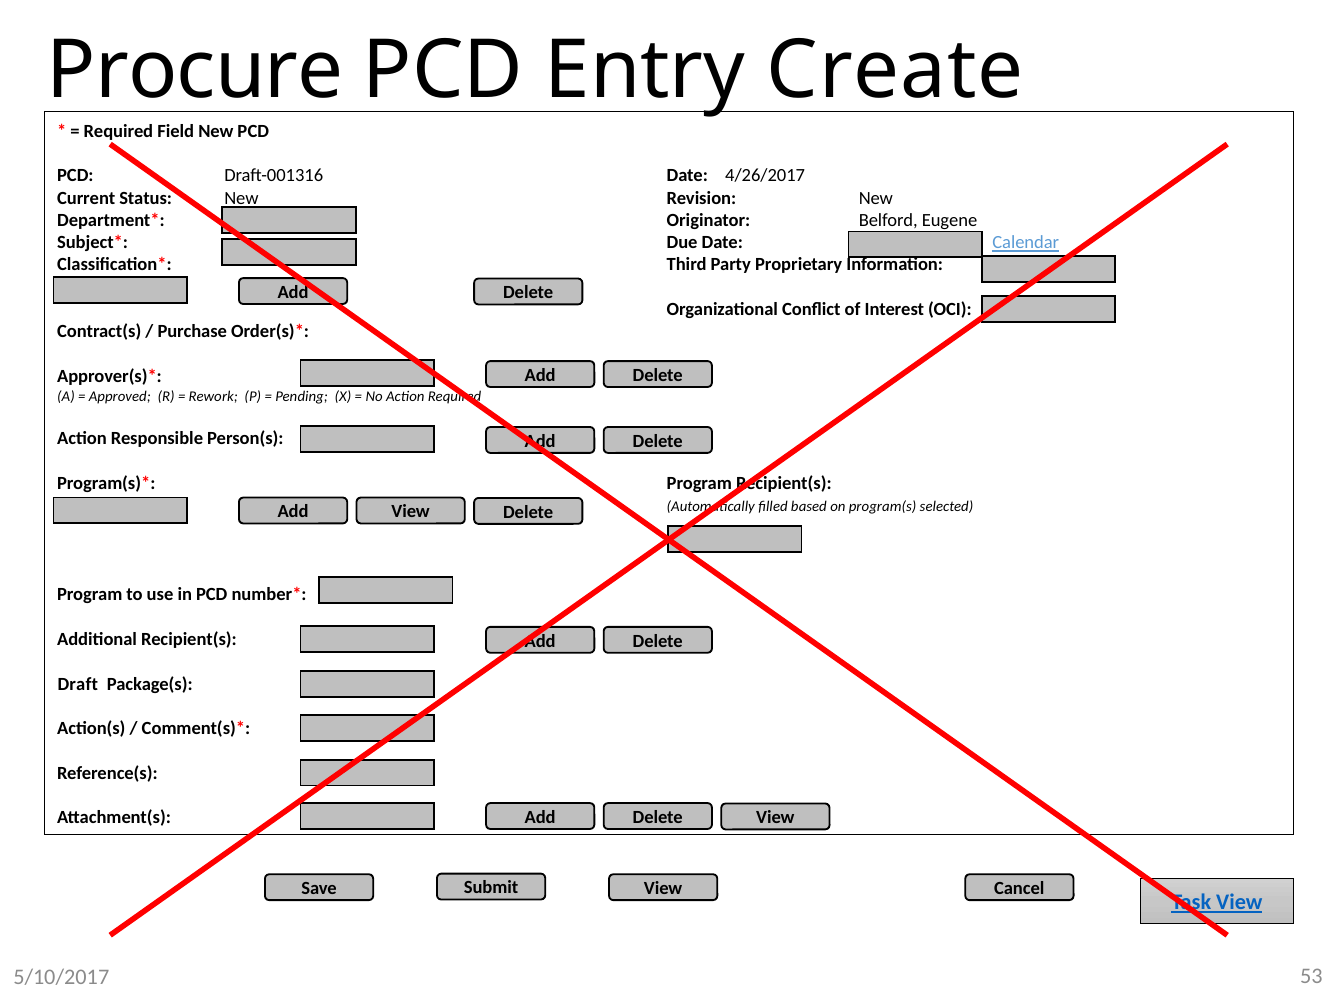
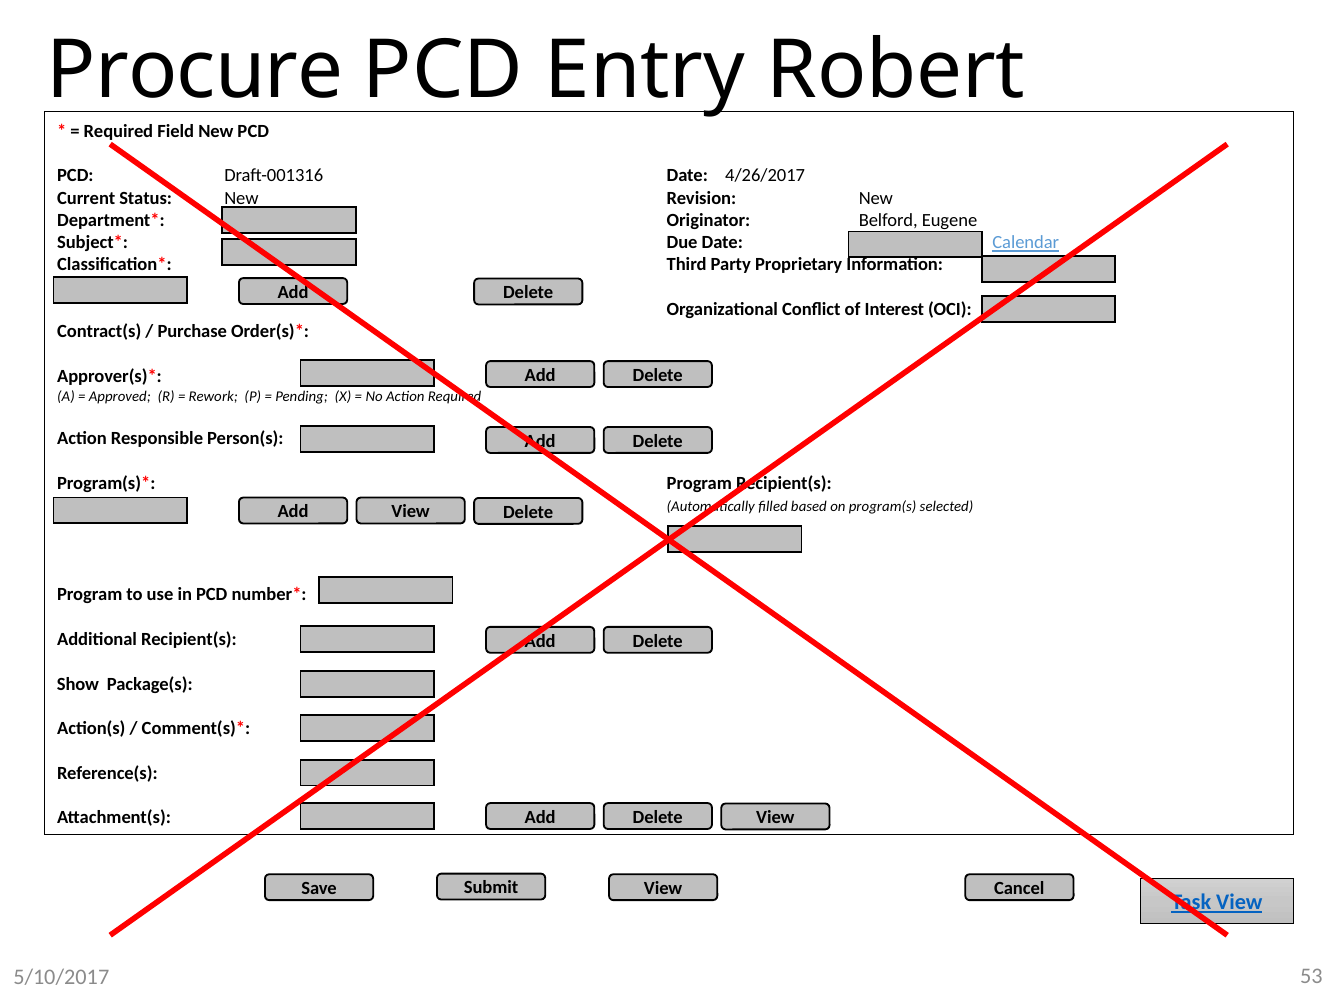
Create: Create -> Robert (896, 71)
Draft: Draft -> Show (78, 684)
